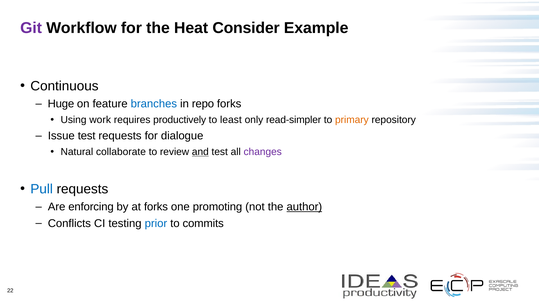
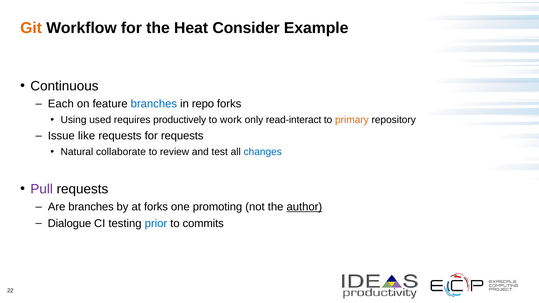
Git colour: purple -> orange (31, 28)
Huge: Huge -> Each (61, 104)
work: work -> used (100, 120)
least: least -> work (231, 120)
read-simpler: read-simpler -> read-interact (294, 120)
Issue test: test -> like (87, 136)
for dialogue: dialogue -> requests (182, 136)
and underline: present -> none (200, 152)
changes colour: purple -> blue (263, 152)
Pull colour: blue -> purple (42, 189)
Are enforcing: enforcing -> branches (91, 207)
Conflicts: Conflicts -> Dialogue (69, 224)
